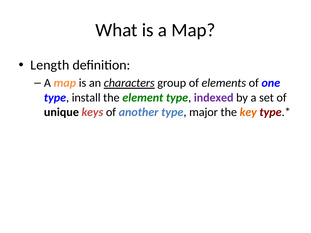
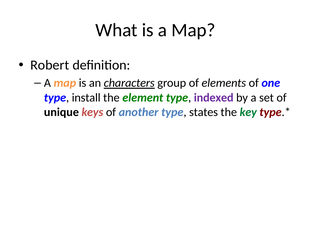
Length: Length -> Robert (50, 65)
major: major -> states (204, 112)
key colour: orange -> green (248, 112)
